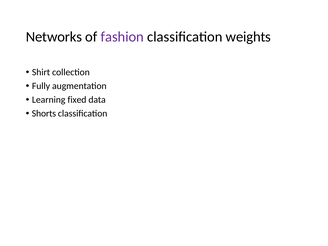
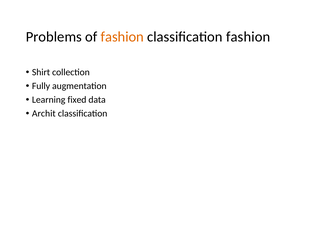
Networks: Networks -> Problems (54, 37)
fashion colour: purple -> orange (122, 37)
classification weights: weights -> fashion (248, 37)
Shorts: Shorts -> Archit (44, 113)
